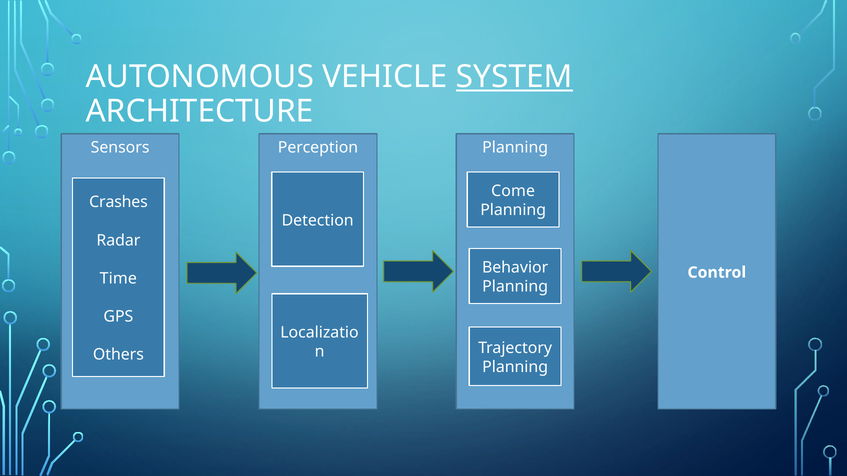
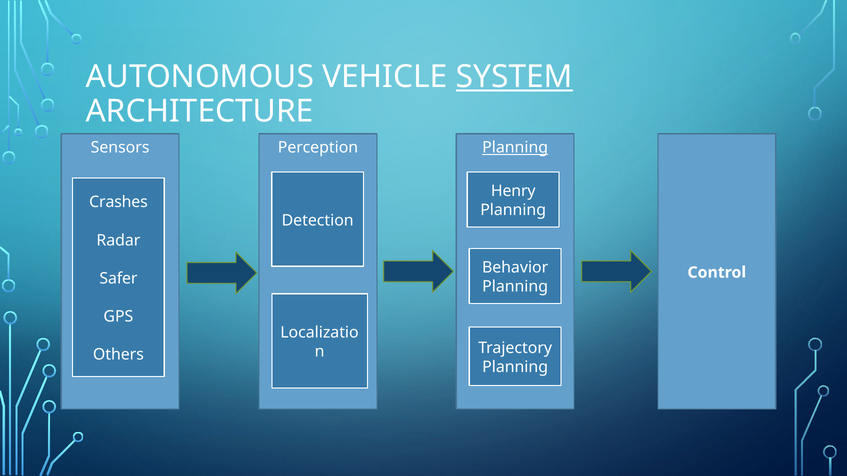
Planning underline: none -> present (515, 148)
Come: Come -> Henry (513, 191)
Time: Time -> Safer (118, 279)
